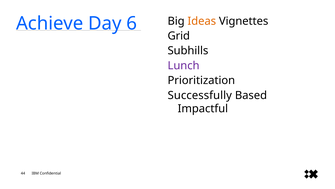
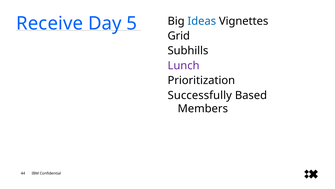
Achieve: Achieve -> Receive (50, 24)
6: 6 -> 5 (132, 24)
Ideas colour: orange -> blue (202, 21)
Impactful: Impactful -> Members (203, 108)
